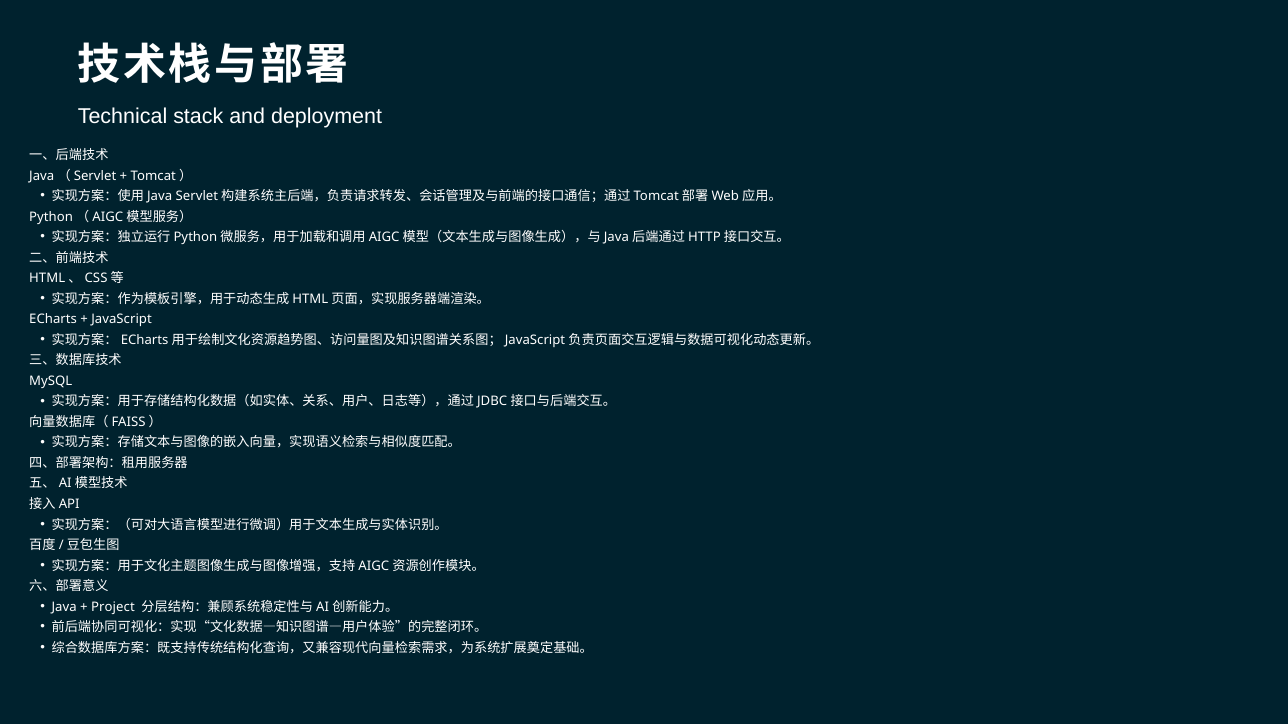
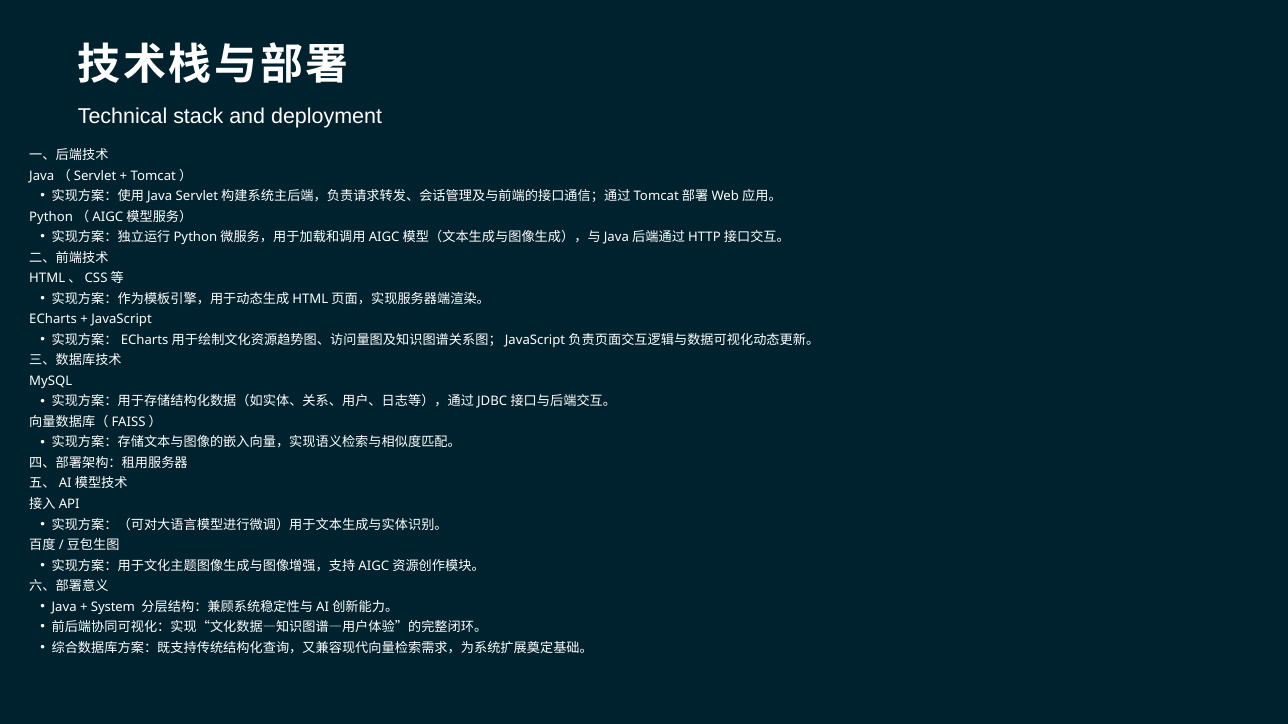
Project: Project -> System (113, 607)
